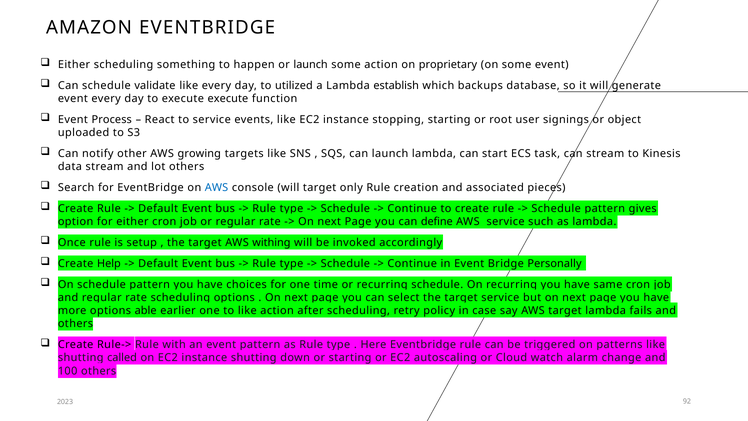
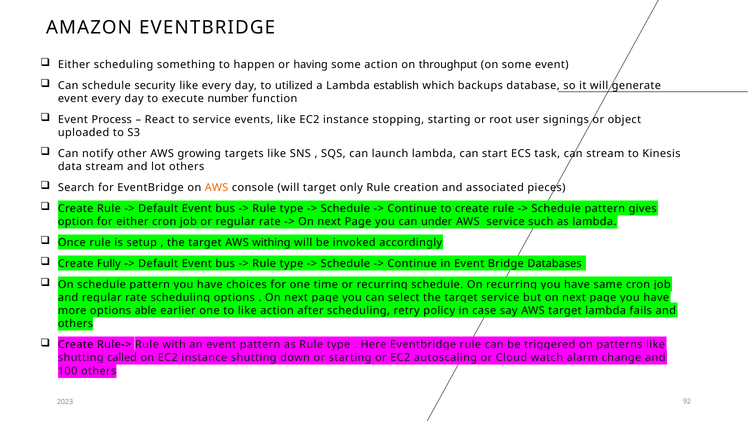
or launch: launch -> having (311, 64)
proprietary: proprietary -> throughput (448, 64)
validate: validate -> security (155, 85)
execute execute: execute -> number (228, 99)
AWS colour: blue -> orange (217, 187)
define: define -> under (437, 222)
Help: Help -> Fully (109, 263)
Personally: Personally -> Databases (555, 263)
